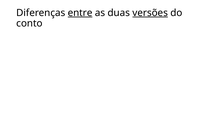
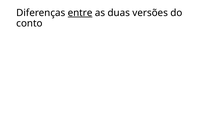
versões underline: present -> none (150, 13)
